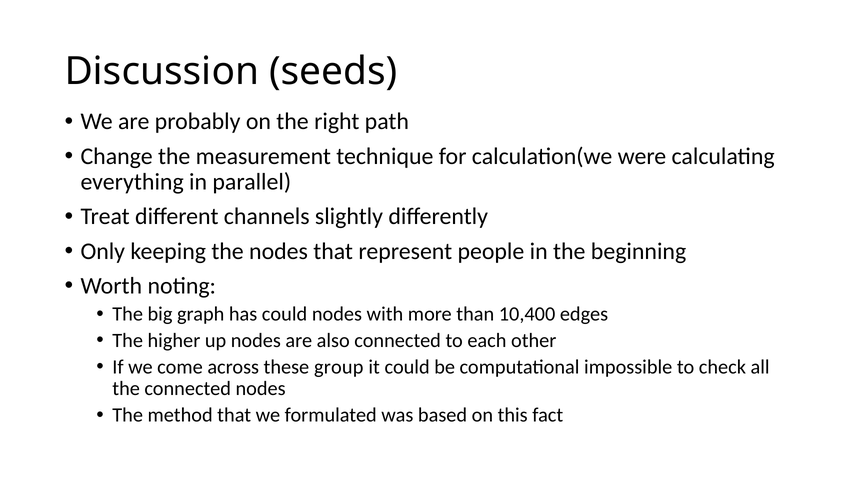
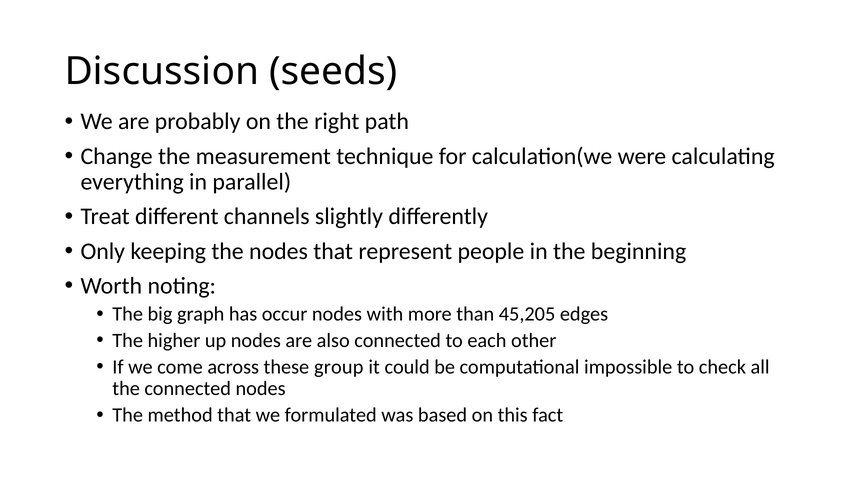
has could: could -> occur (285, 314)
10,400: 10,400 -> 45,205 (527, 314)
